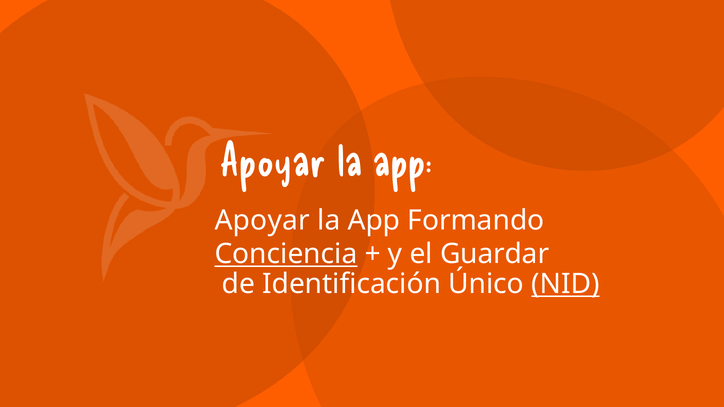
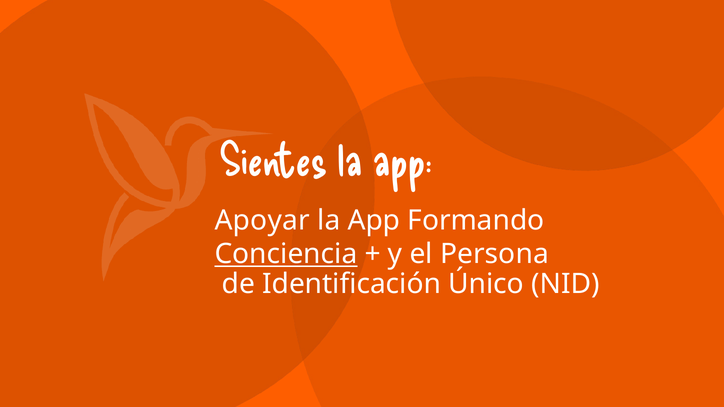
Apoyar: Apoyar -> Sientes (273, 161)
Guardar: Guardar -> Persona (494, 254)
NID underline: present -> none (565, 284)
